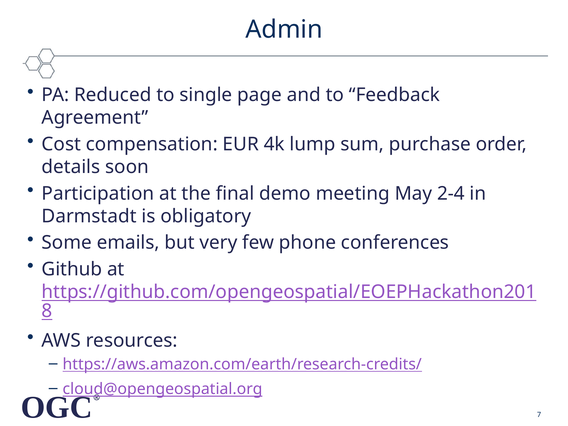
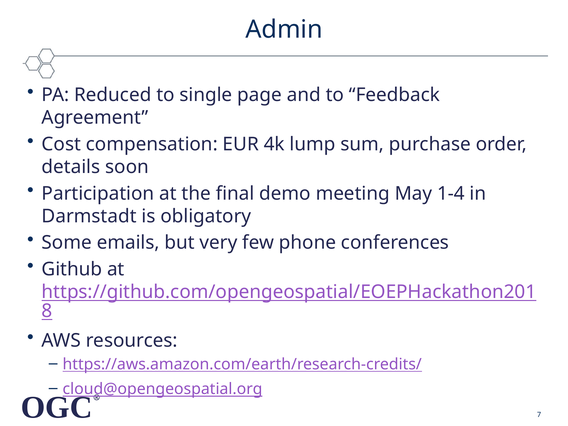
2-4: 2-4 -> 1-4 (451, 193)
